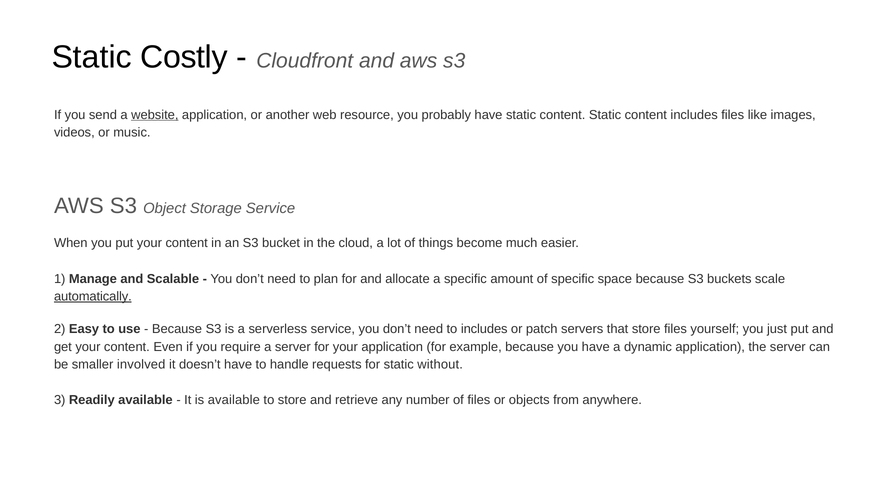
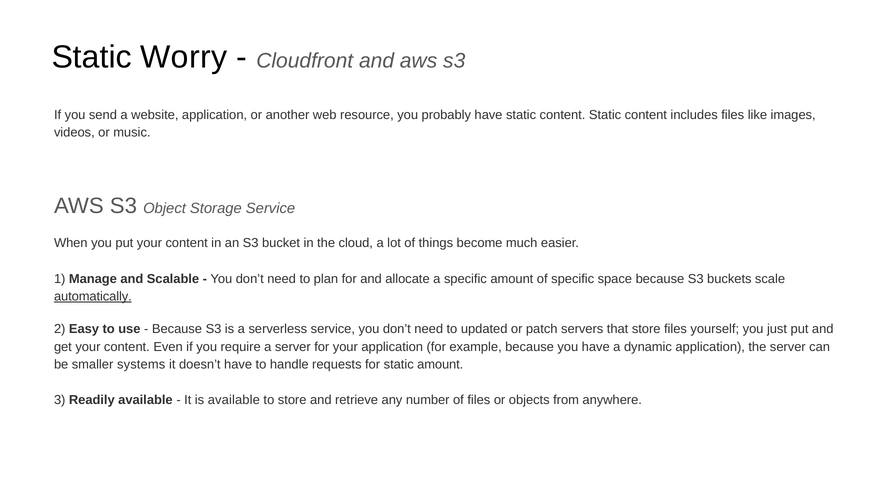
Costly: Costly -> Worry (184, 57)
website underline: present -> none (155, 115)
to includes: includes -> updated (484, 329)
involved: involved -> systems (141, 365)
static without: without -> amount (440, 365)
